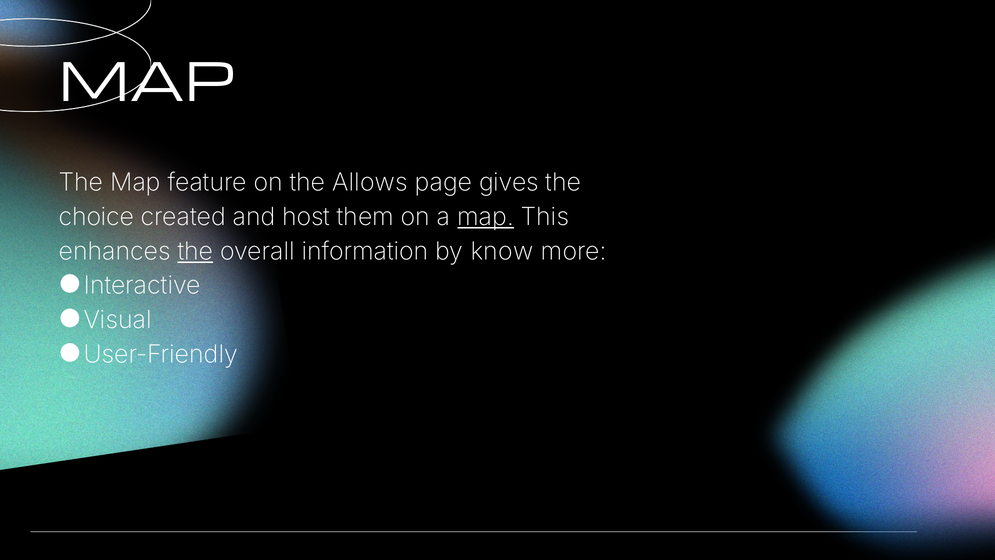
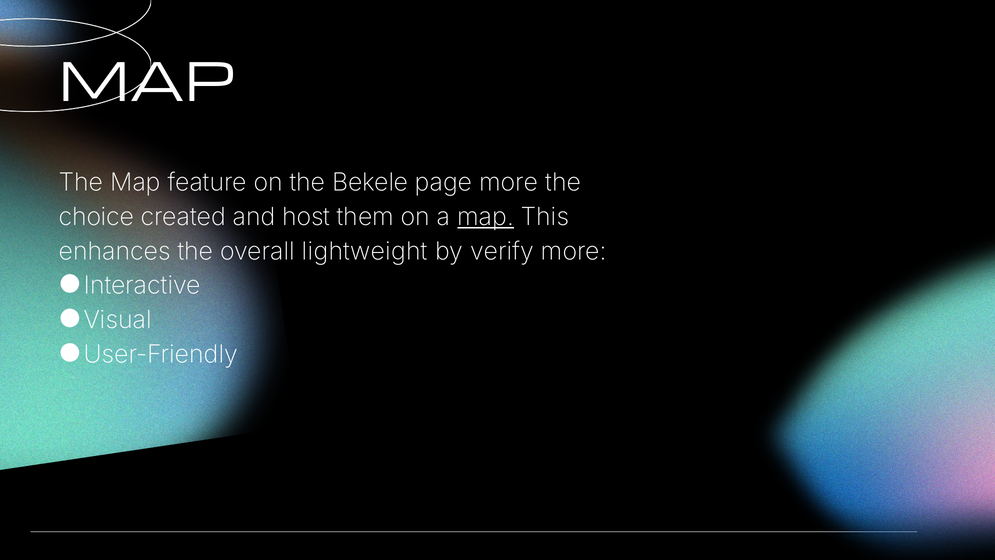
Allows: Allows -> Bekele (370, 183)
page gives: gives -> more (509, 183)
the underline: present -> none (195, 251)
information: information -> lightweight (365, 251)
know: know -> verify (502, 251)
